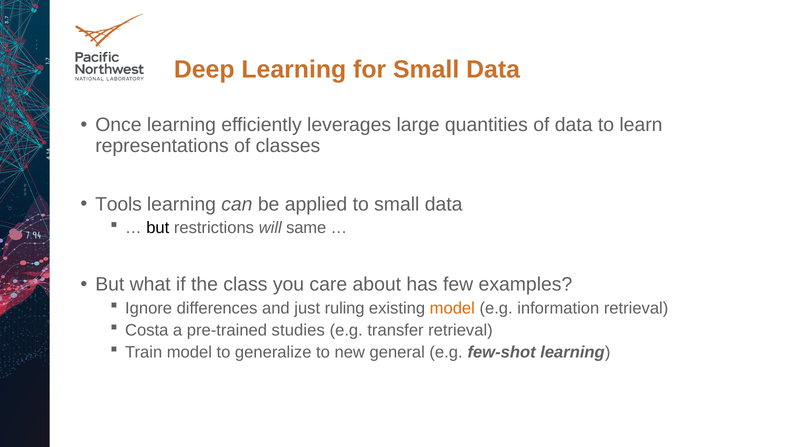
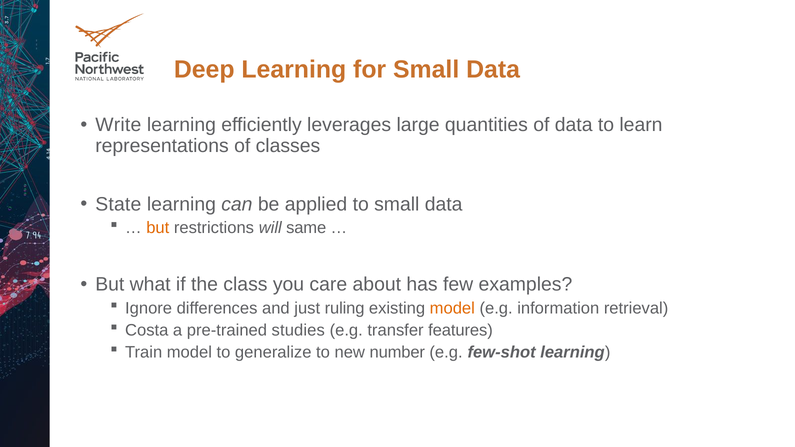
Once: Once -> Write (118, 125)
Tools: Tools -> State (118, 204)
but colour: black -> orange (158, 228)
transfer retrieval: retrieval -> features (461, 330)
general: general -> number (397, 352)
